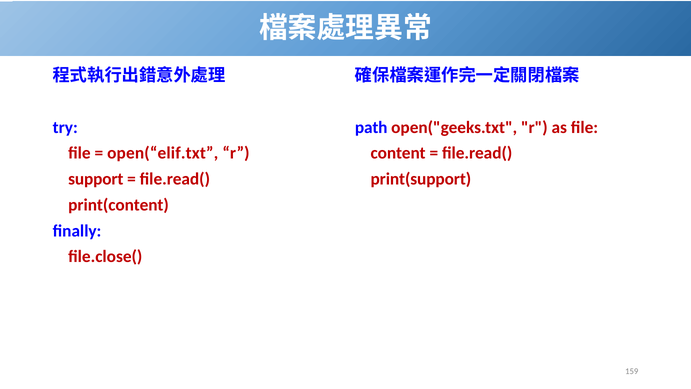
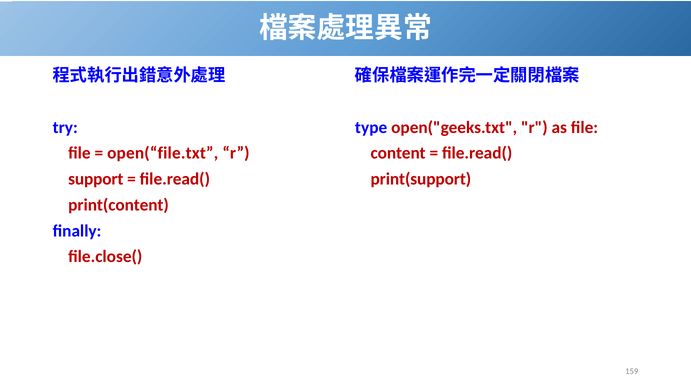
path: path -> type (371, 127)
open(“elif.txt: open(“elif.txt -> open(“file.txt (163, 153)
